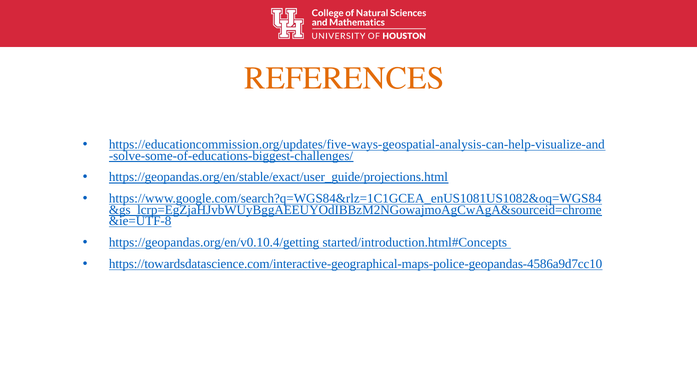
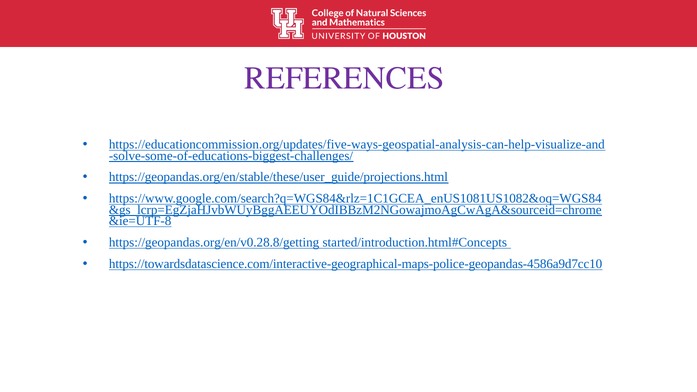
REFERENCES colour: orange -> purple (344, 78)
https://geopandas.org/en/stable/exact/user_guide/projections.html: https://geopandas.org/en/stable/exact/user_guide/projections.html -> https://geopandas.org/en/stable/these/user_guide/projections.html (278, 177)
https://geopandas.org/en/v0.10.4/getting: https://geopandas.org/en/v0.10.4/getting -> https://geopandas.org/en/v0.28.8/getting (214, 243)
